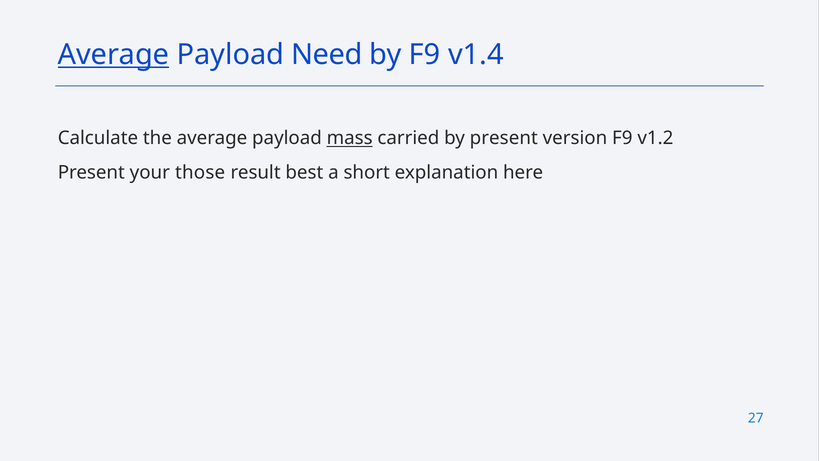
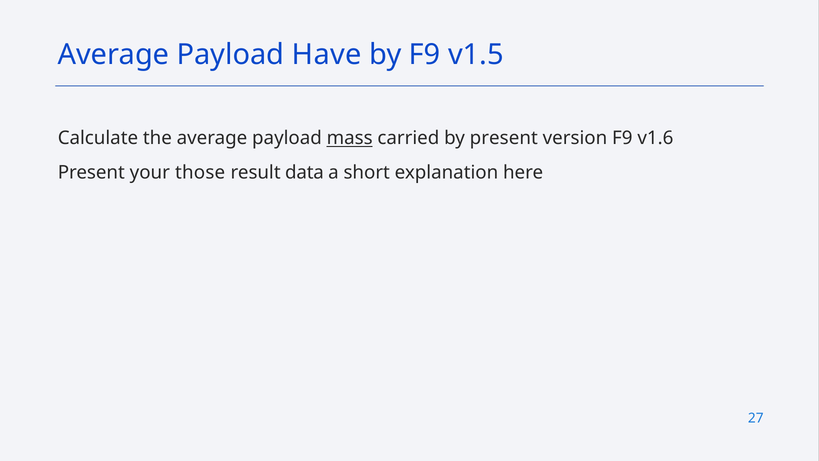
Average underline: present -> none (114, 55)
Need: Need -> Have (327, 55)
v1.4: v1.4 -> v1.5 (476, 55)
v1.2: v1.2 -> v1.6 (655, 138)
best: best -> data (304, 173)
